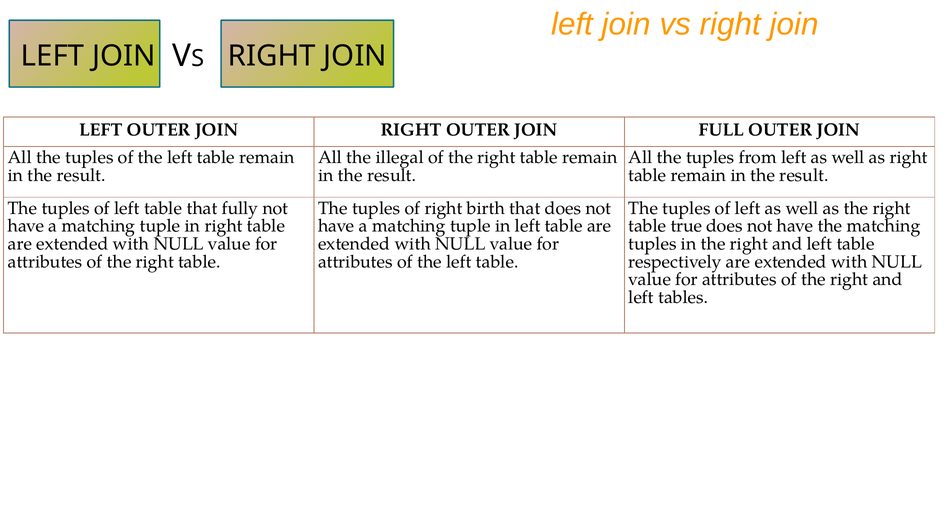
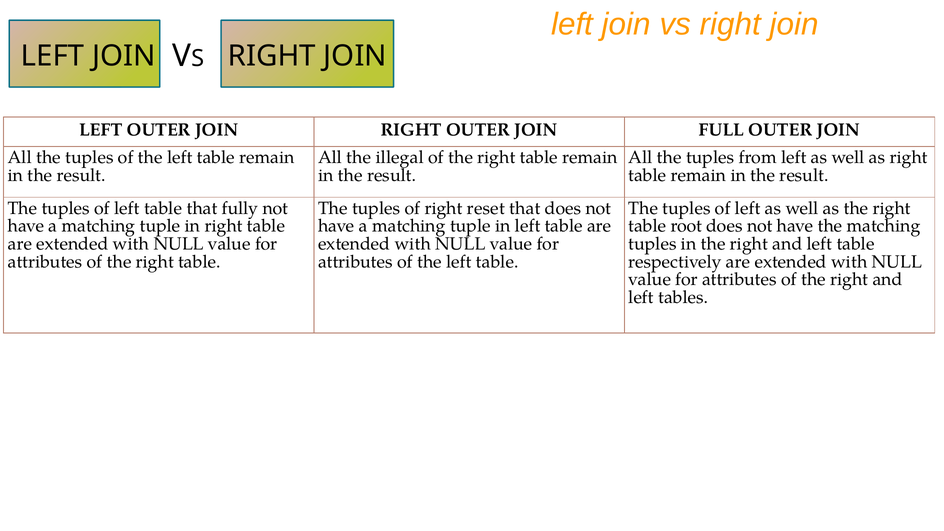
birth: birth -> reset (486, 208)
true: true -> root (686, 226)
